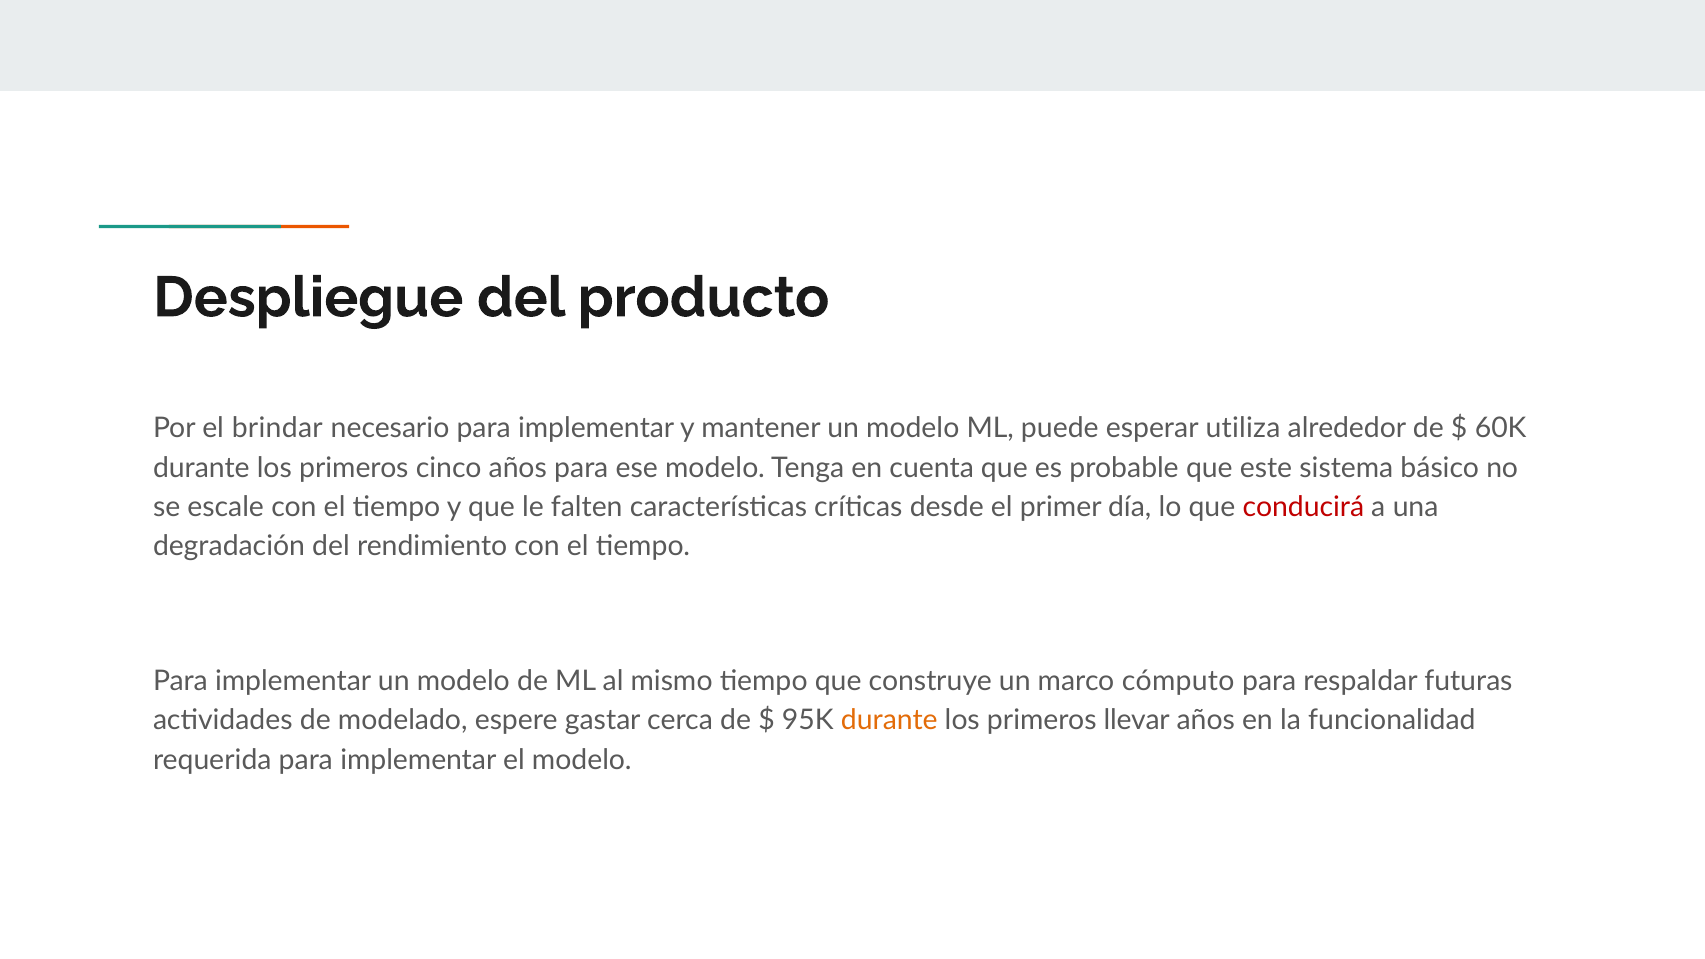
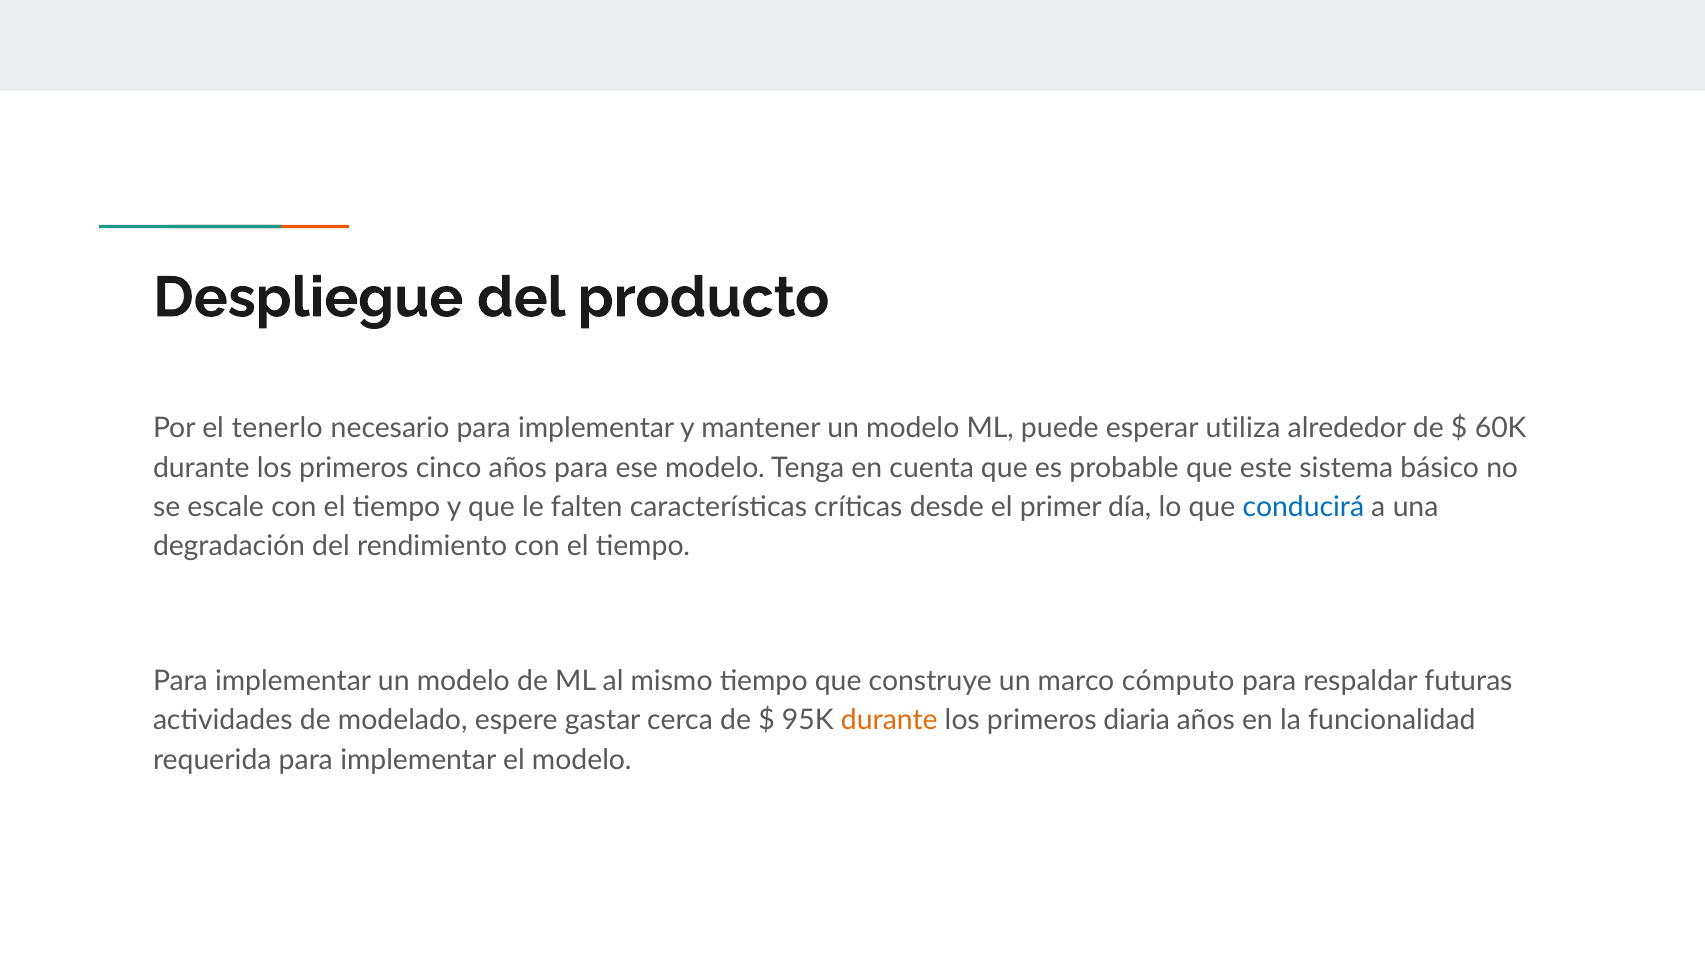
brindar: brindar -> tenerlo (277, 429)
conducirá colour: red -> blue (1303, 507)
llevar: llevar -> diaria (1137, 721)
